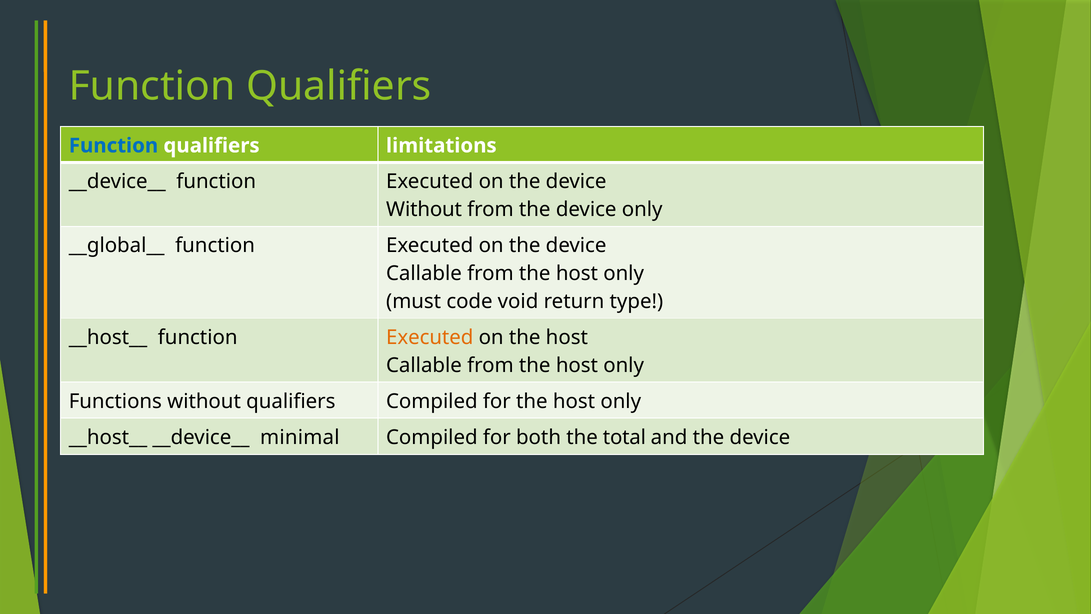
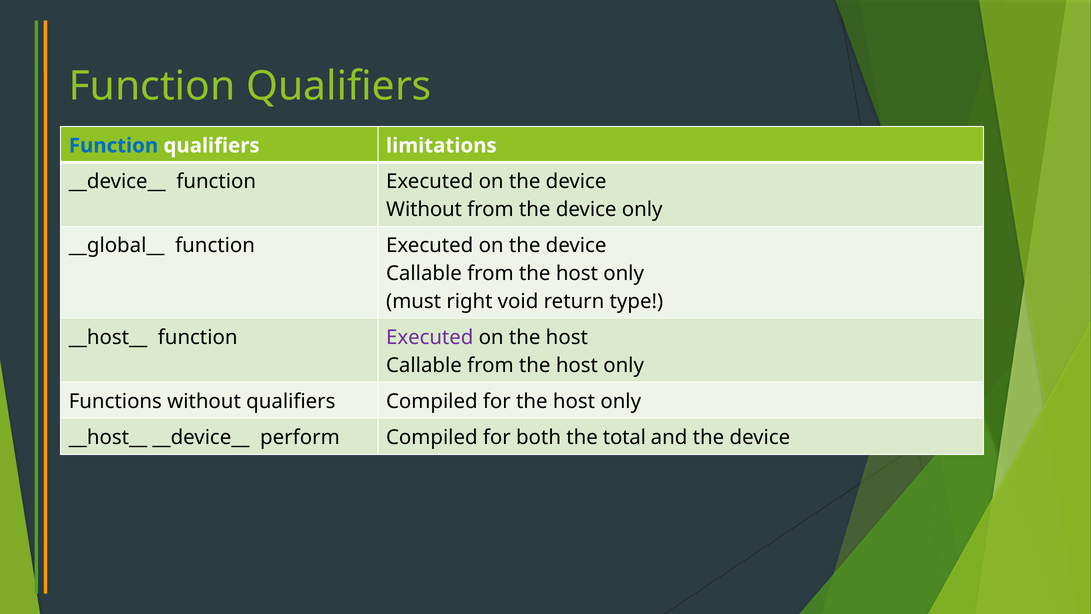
code: code -> right (469, 301)
Executed colour: orange -> purple (430, 337)
minimal: minimal -> perform (300, 437)
